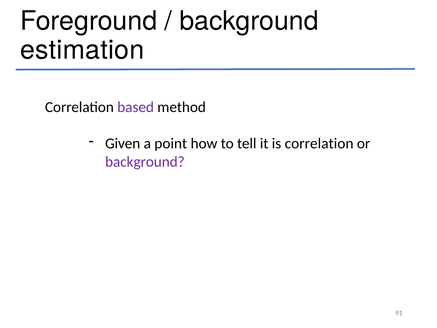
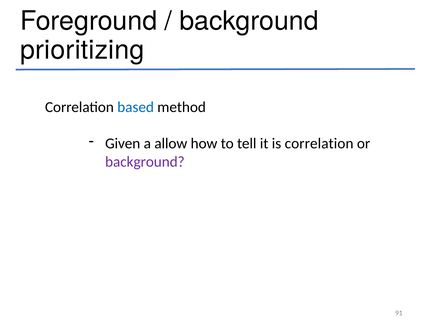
estimation: estimation -> prioritizing (82, 50)
based colour: purple -> blue (136, 107)
point: point -> allow (171, 144)
